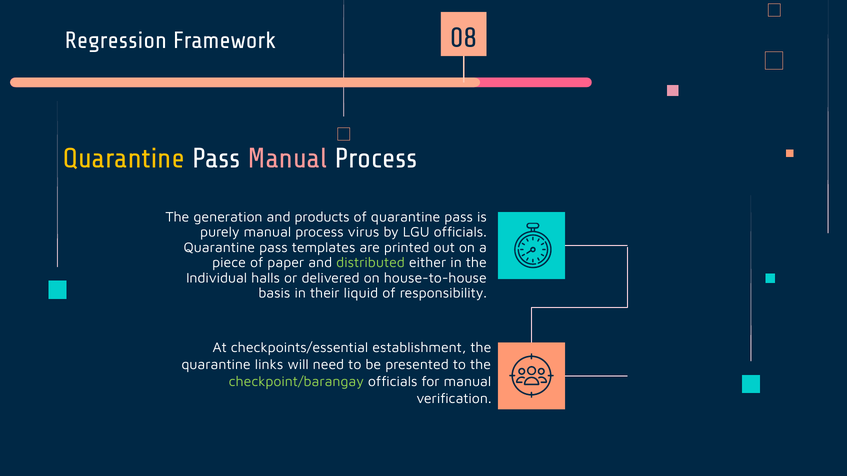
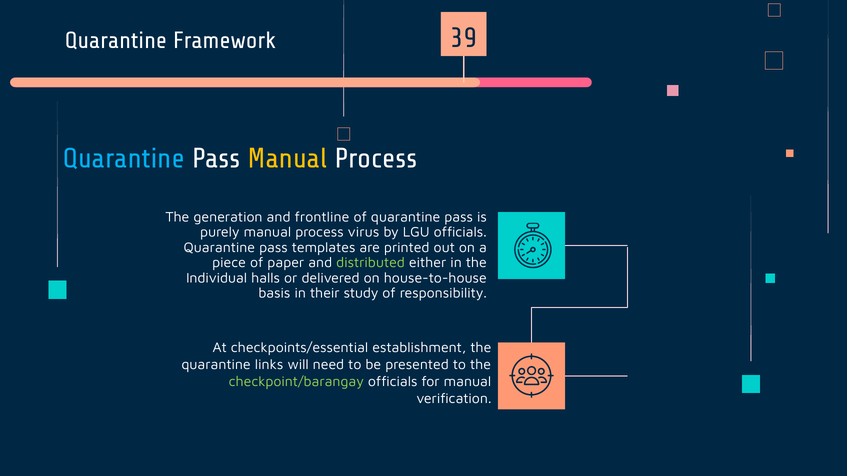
Regression: Regression -> Quarantine (116, 40)
08: 08 -> 39 (464, 38)
Quarantine colour: yellow -> light blue (124, 158)
Manual colour: pink -> yellow (288, 158)
products: products -> frontline (322, 217)
liquid: liquid -> study (361, 293)
